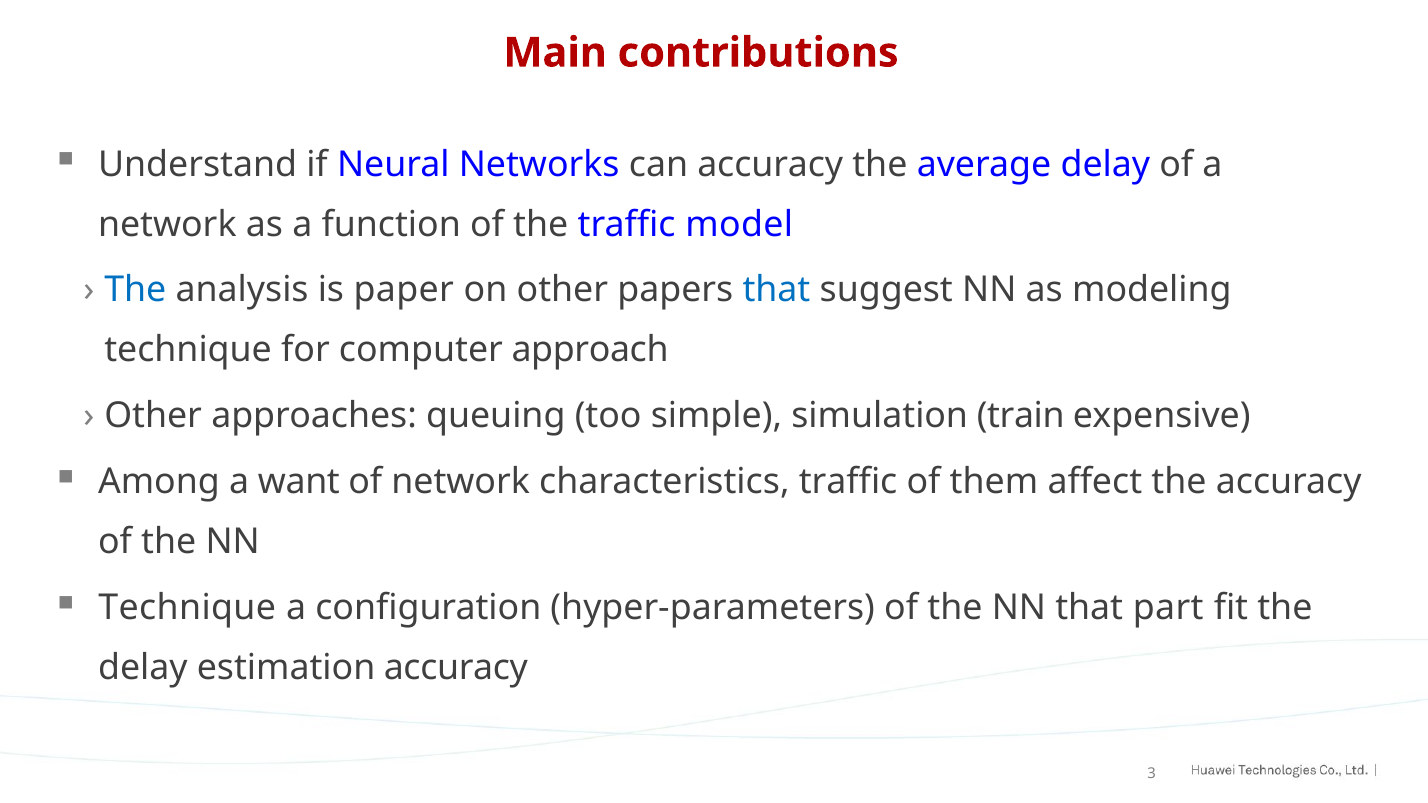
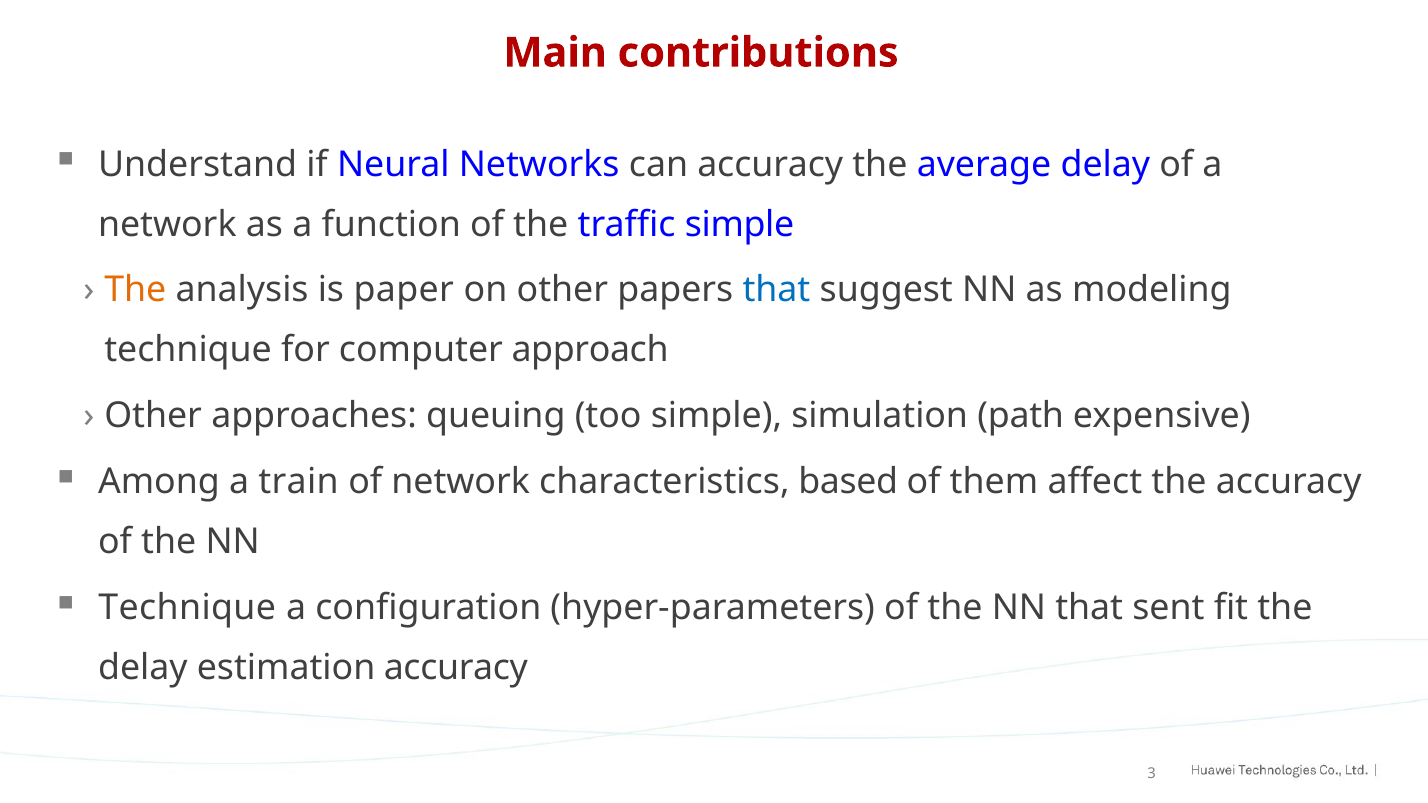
traffic model: model -> simple (740, 224)
The colour: blue -> orange (135, 290)
train: train -> path (1021, 416)
want: want -> train (299, 482)
characteristics traffic: traffic -> based (848, 482)
part: part -> sent (1168, 608)
